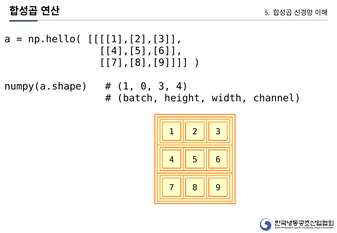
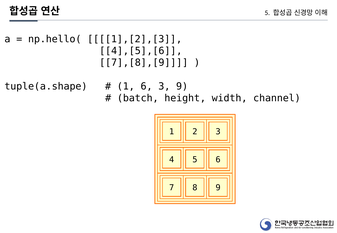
numpy(a.shape: numpy(a.shape -> tuple(a.shape (46, 86)
1 0: 0 -> 6 (147, 86)
4: 4 -> 9 (182, 86)
